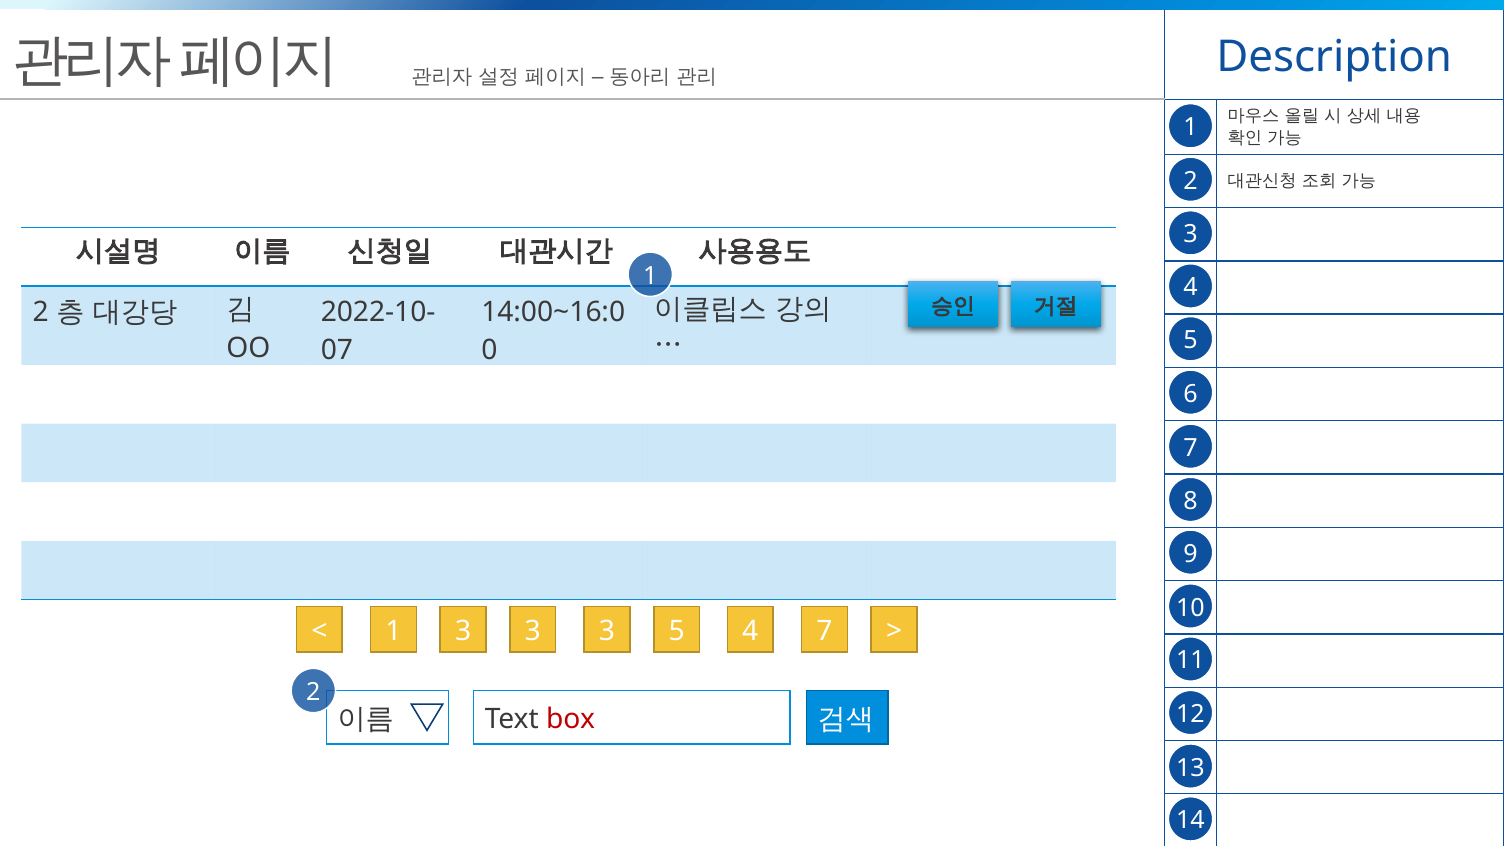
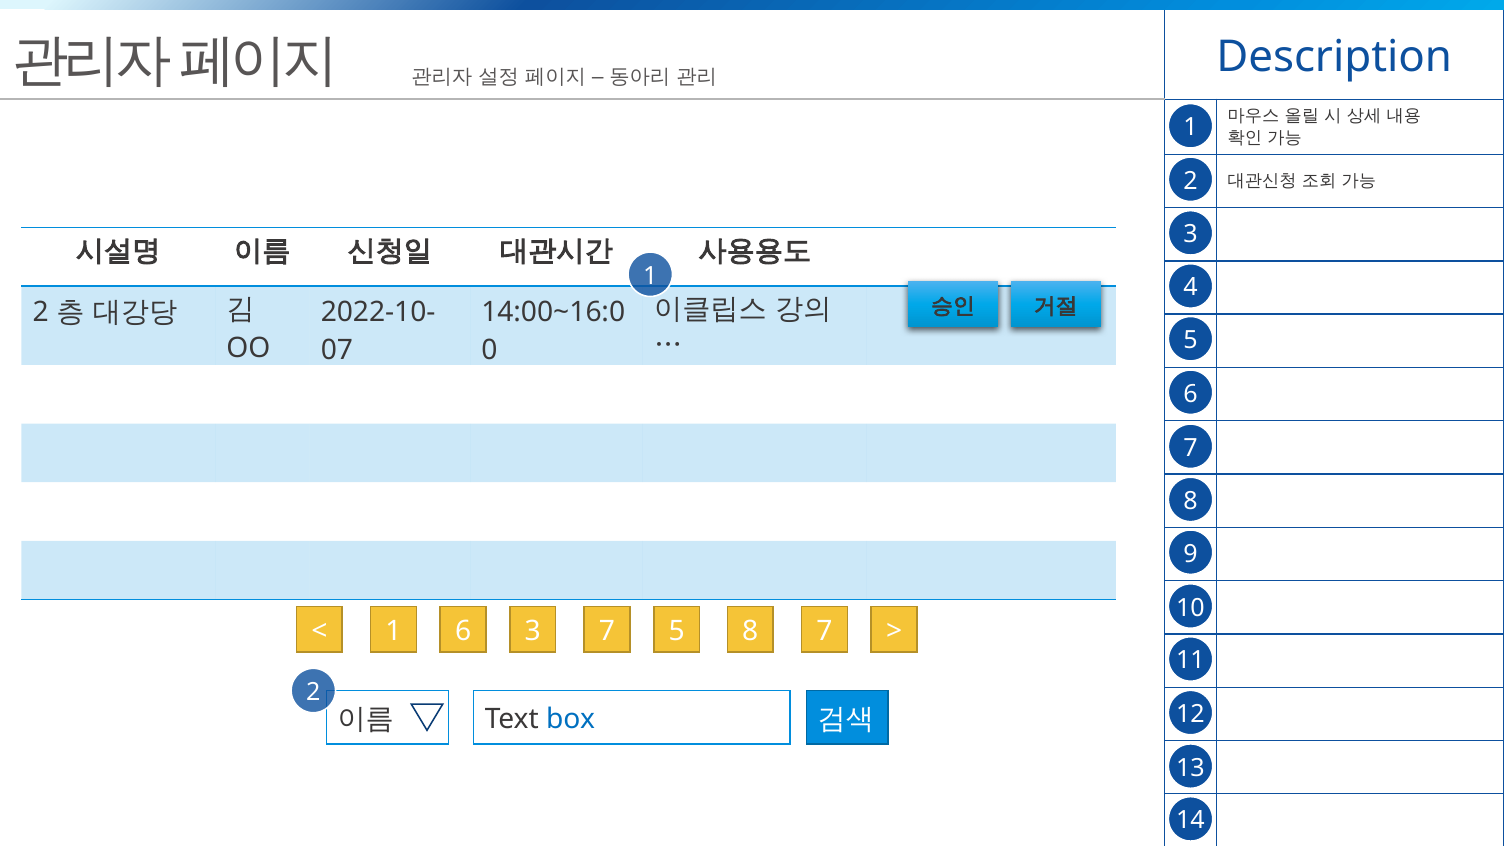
1 3: 3 -> 6 (463, 631)
3: 3 -> 7 (607, 631)
5 4: 4 -> 8 (750, 631)
box colour: red -> blue (571, 719)
